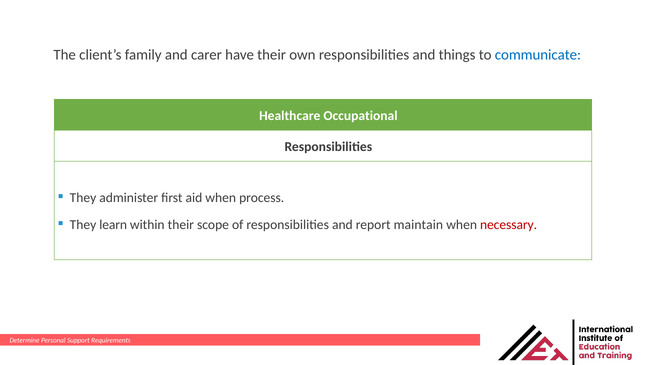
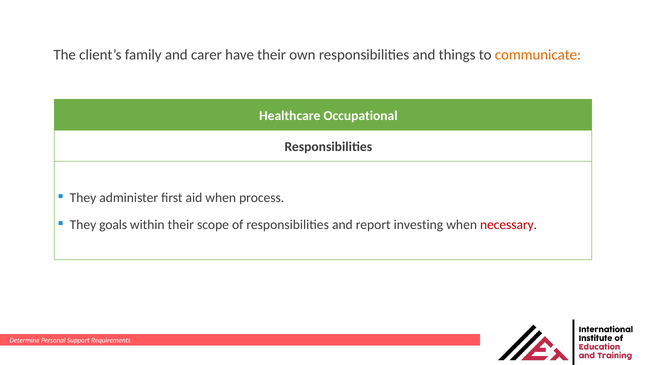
communicate colour: blue -> orange (538, 55)
learn: learn -> goals (113, 225)
maintain: maintain -> investing (418, 225)
